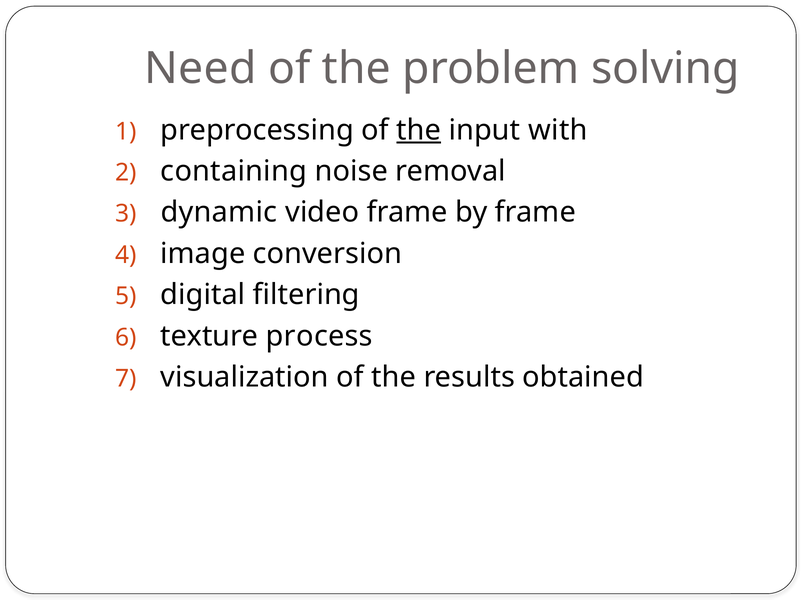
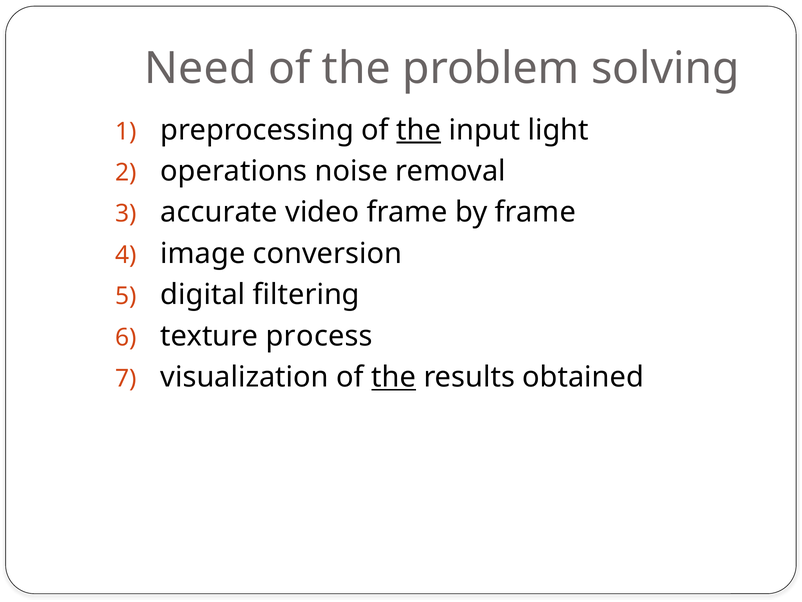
with: with -> light (558, 130)
containing: containing -> operations (234, 171)
dynamic: dynamic -> accurate (219, 212)
the underline: none -> present (394, 377)
